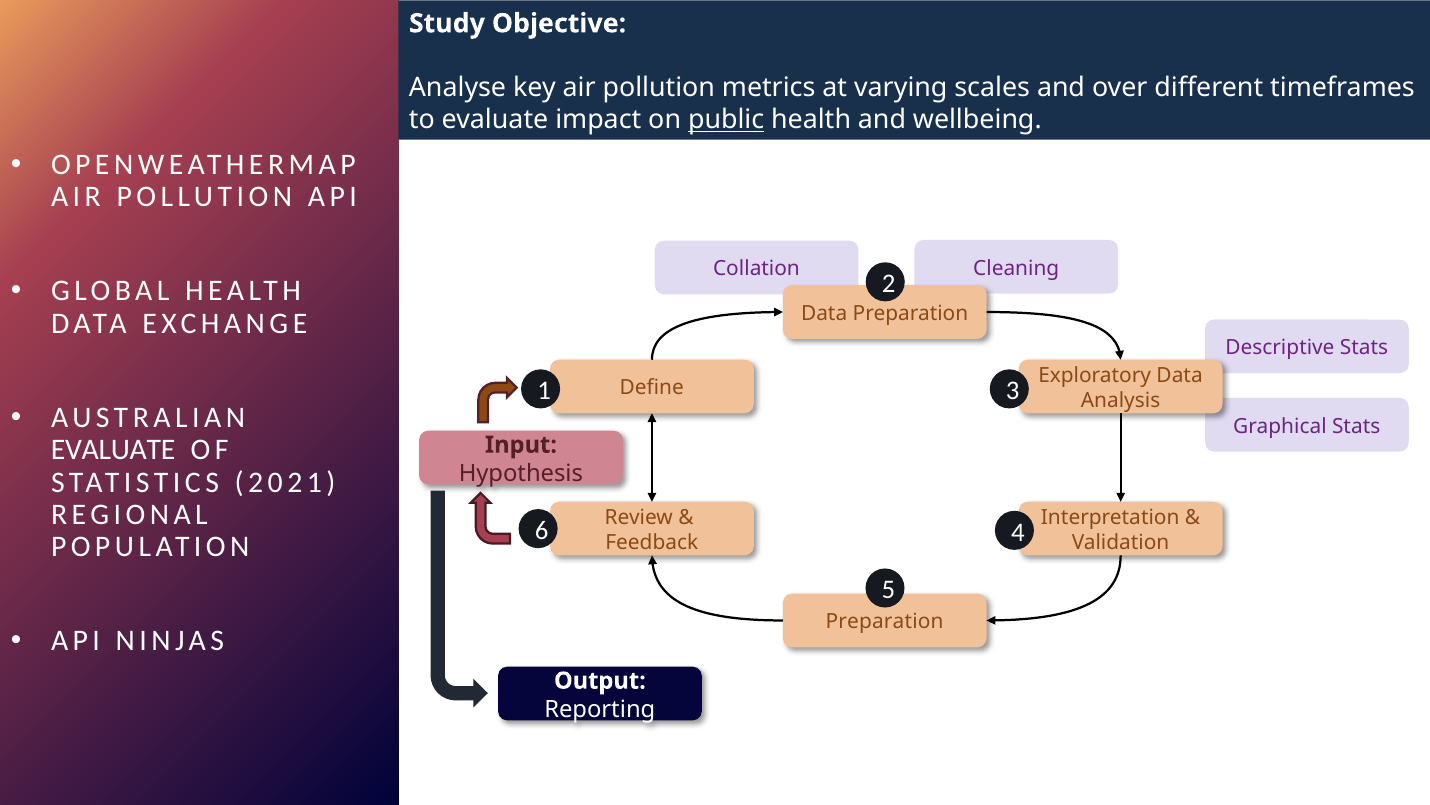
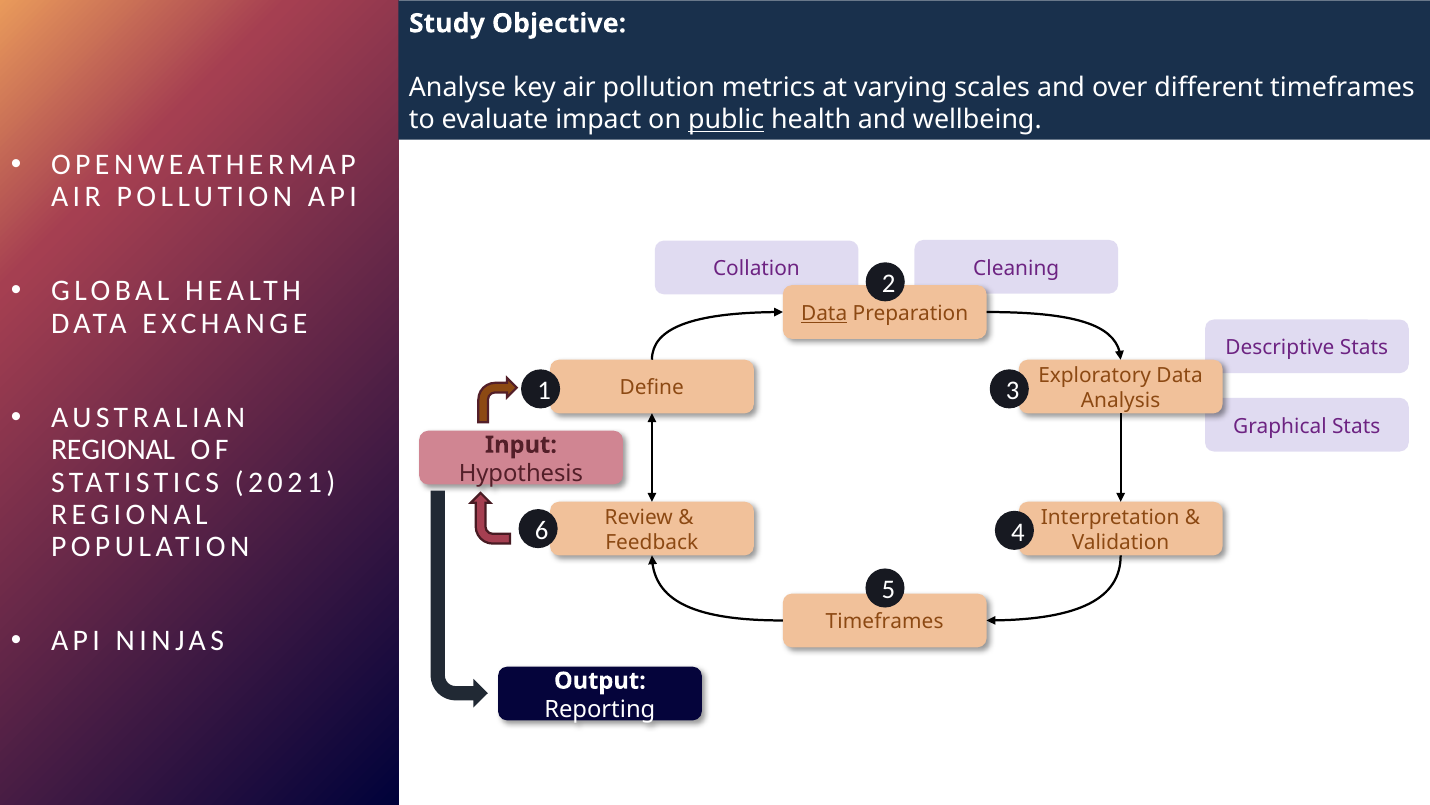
Data underline: none -> present (824, 313)
EVALUATE: EVALUATE -> REGIONAL (113, 450)
Preparation: Preparation -> Timeframes (885, 621)
